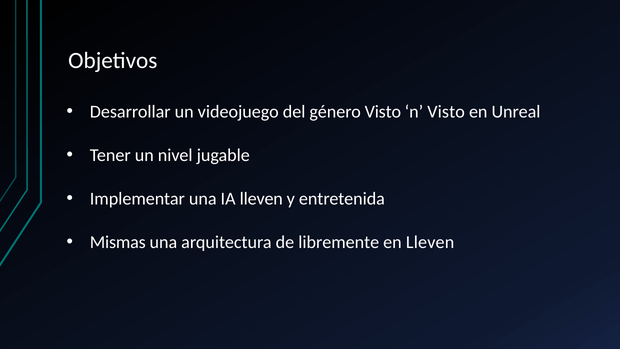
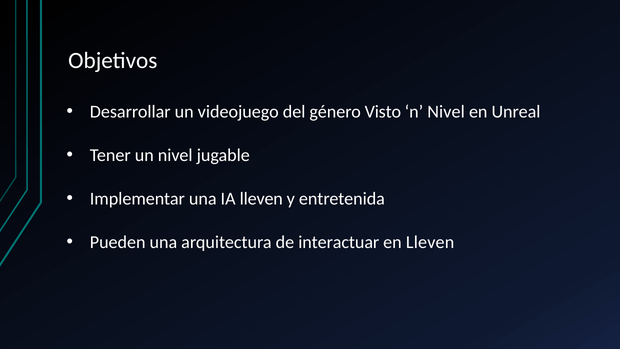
n Visto: Visto -> Nivel (446, 112)
Mismas: Mismas -> Pueden (118, 242)
libremente: libremente -> interactuar (339, 242)
